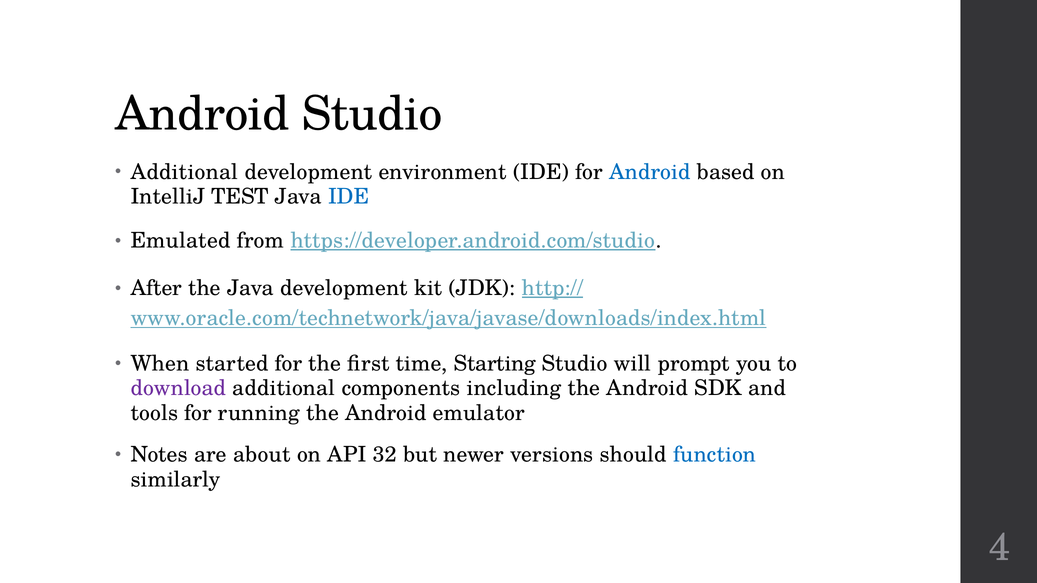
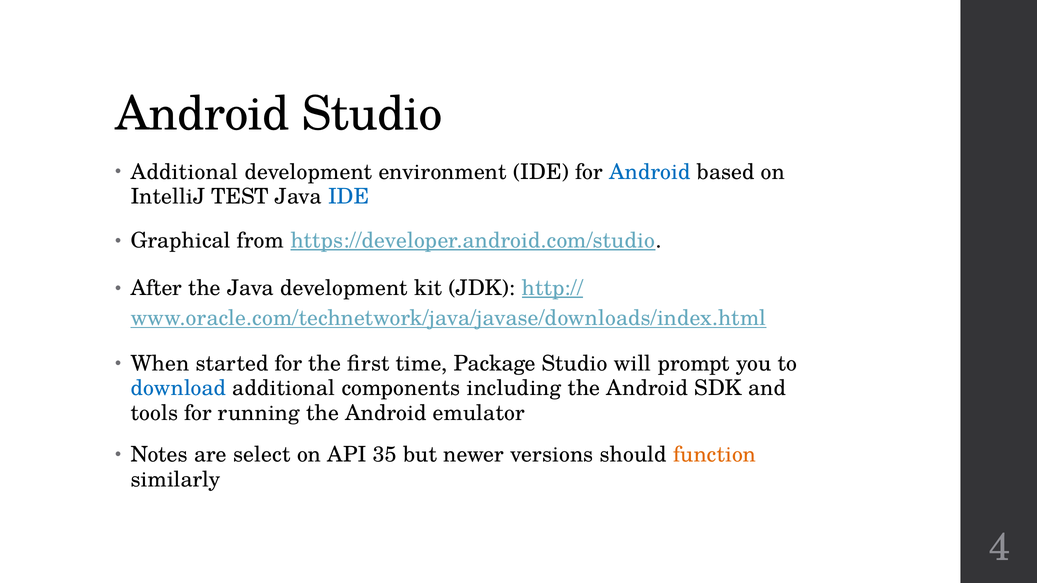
Emulated: Emulated -> Graphical (181, 241)
Starting: Starting -> Package (495, 364)
download colour: purple -> blue (178, 388)
about: about -> select (262, 455)
32: 32 -> 35 (385, 455)
function colour: blue -> orange (715, 455)
